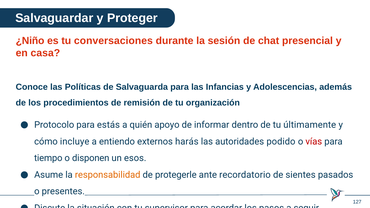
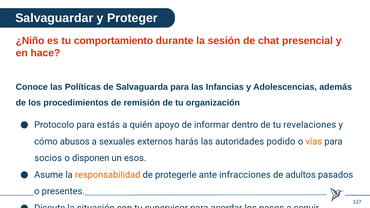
conversaciones: conversaciones -> comportamiento (113, 41)
casa: casa -> hace (45, 53)
últimamente: últimamente -> revelaciones (310, 125)
incluye: incluye -> abusos (75, 142)
entiendo: entiendo -> sexuales (117, 142)
vías colour: red -> orange (314, 142)
tiempo: tiempo -> socios (48, 158)
recordatorio: recordatorio -> infracciones (245, 175)
sientes: sientes -> adultos (301, 175)
